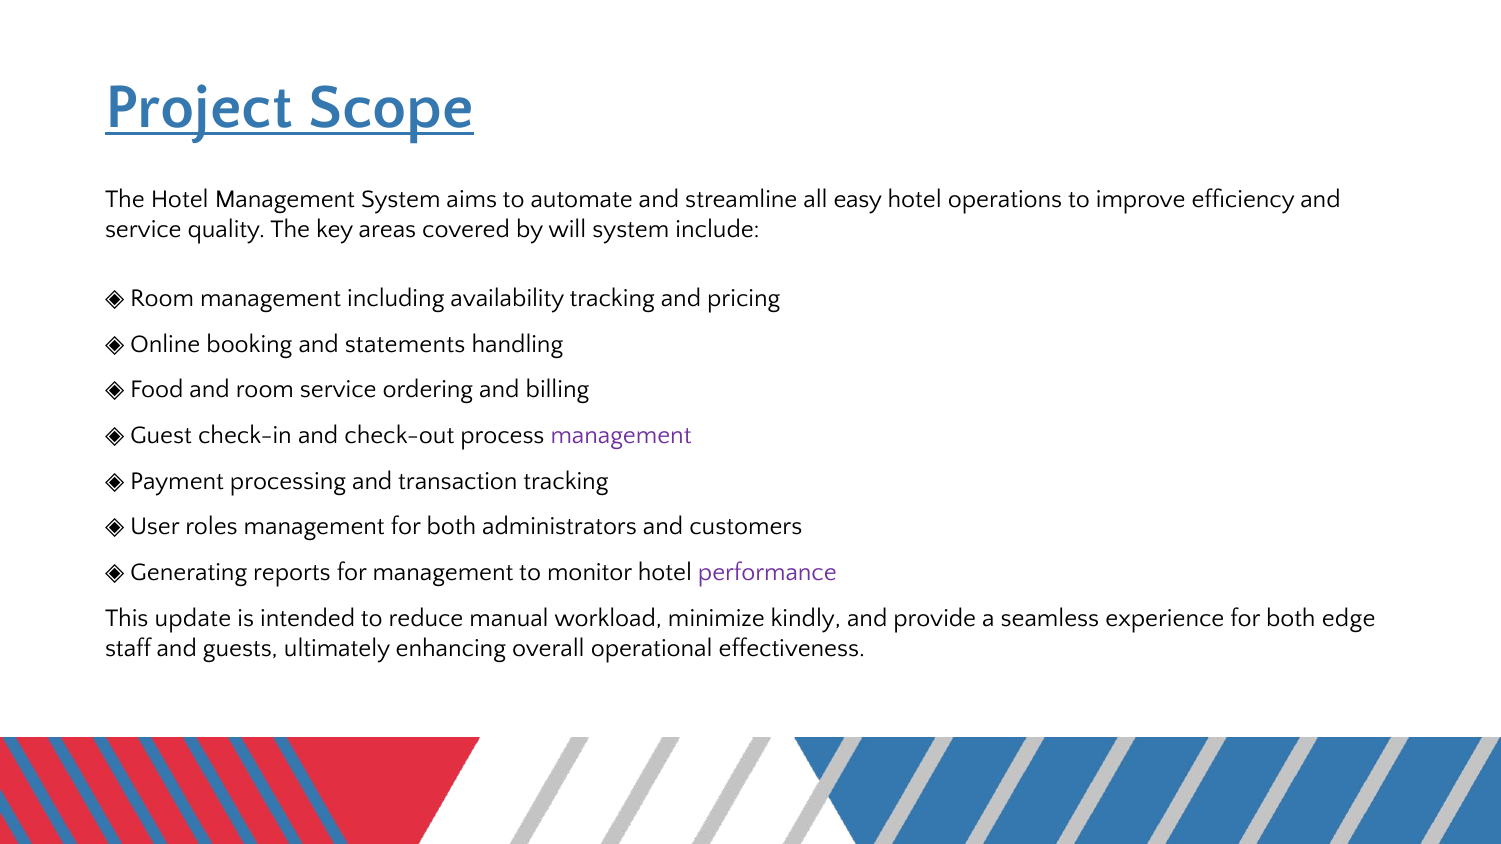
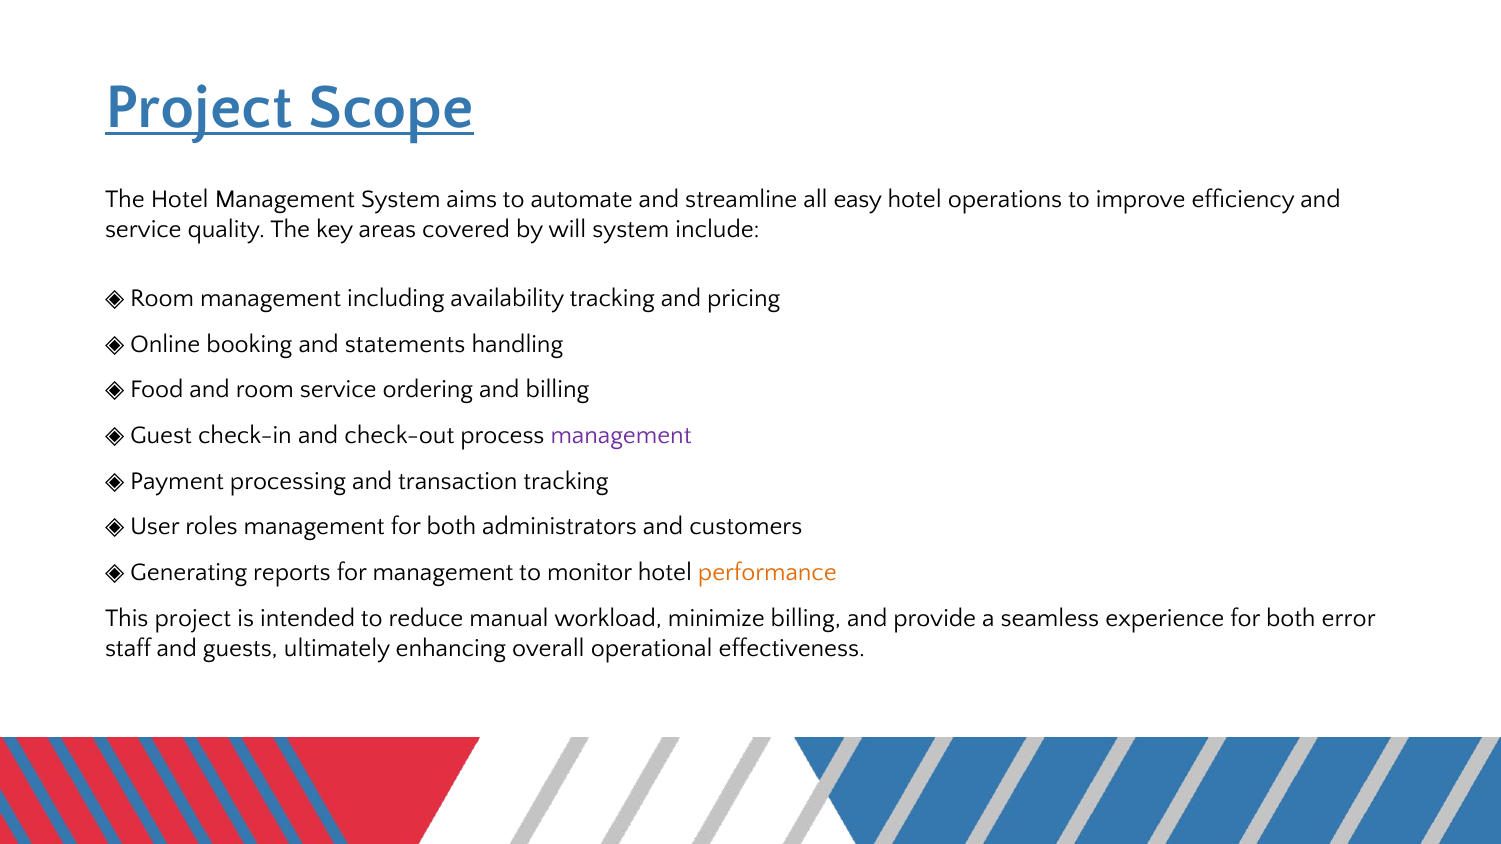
performance colour: purple -> orange (767, 572)
This update: update -> project (193, 618)
minimize kindly: kindly -> billing (806, 618)
edge: edge -> error (1349, 618)
